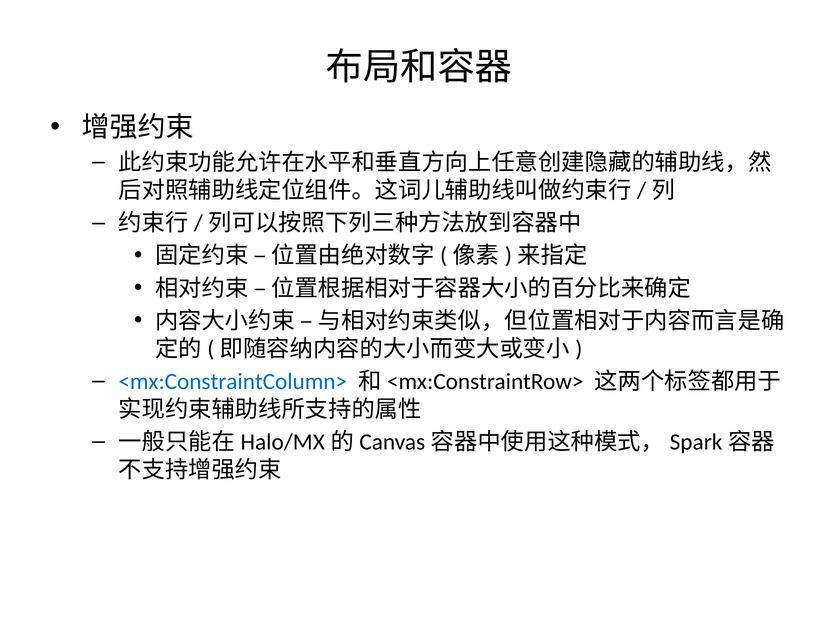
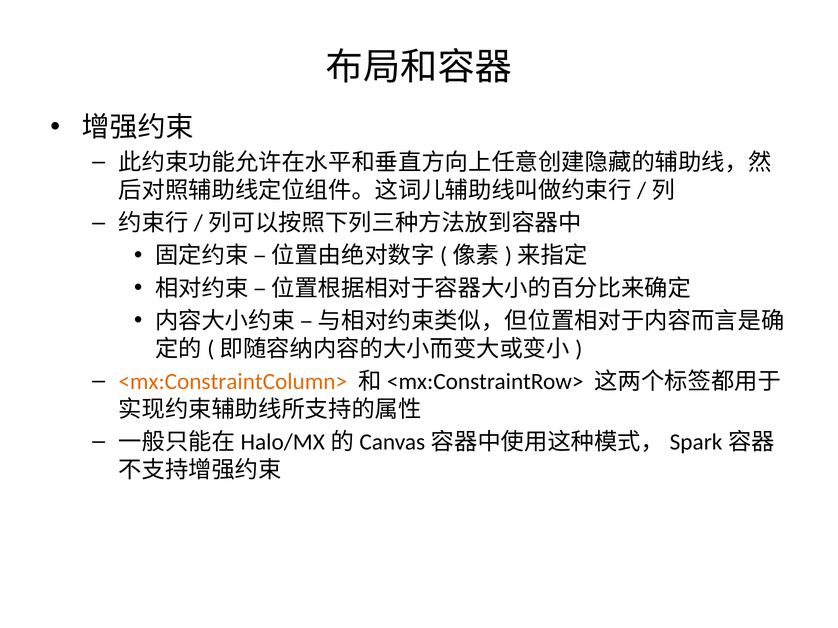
<mx:ConstraintColumn> colour: blue -> orange (233, 382)
